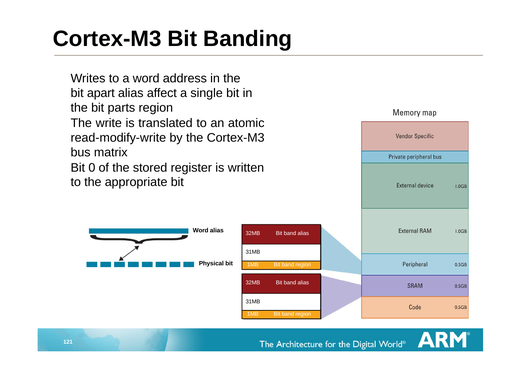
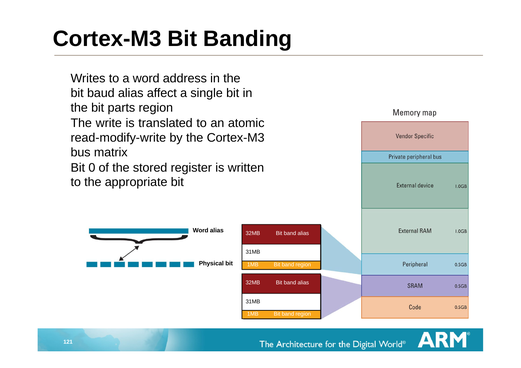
apart: apart -> baud (101, 93)
